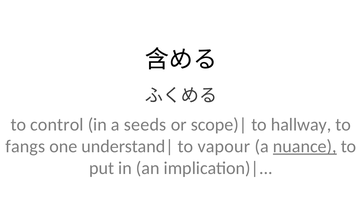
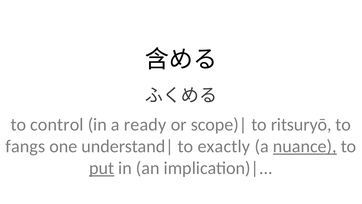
seeds: seeds -> ready (145, 124)
hallway: hallway -> ritsuryō (301, 124)
vapour: vapour -> exactly (224, 146)
put underline: none -> present (102, 168)
